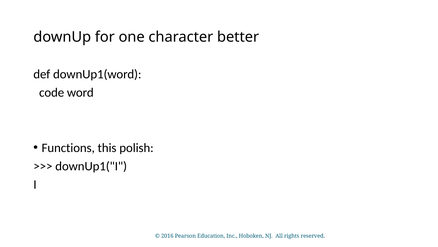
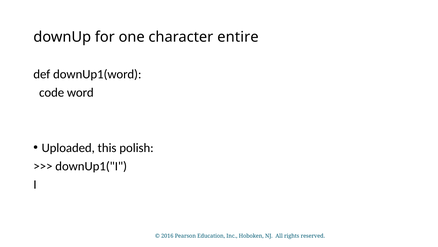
better: better -> entire (238, 37)
Functions: Functions -> Uploaded (68, 148)
